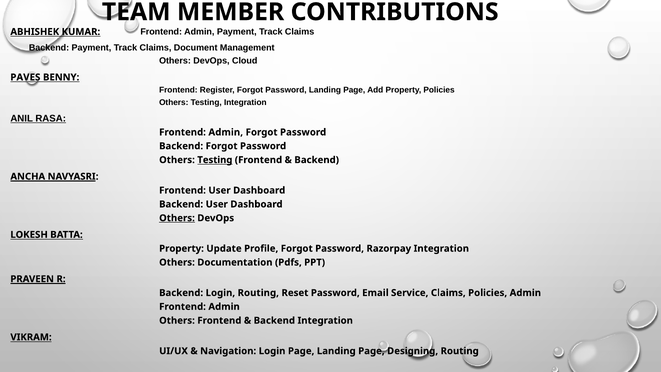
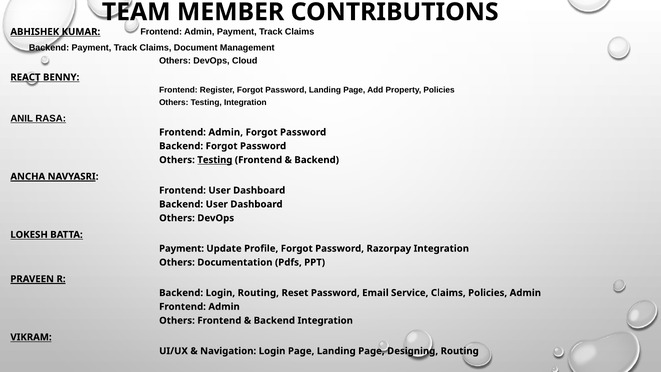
PAVES: PAVES -> REACT (25, 77)
Others underline: present -> none (177, 218)
Property: Property -> Payment (182, 248)
